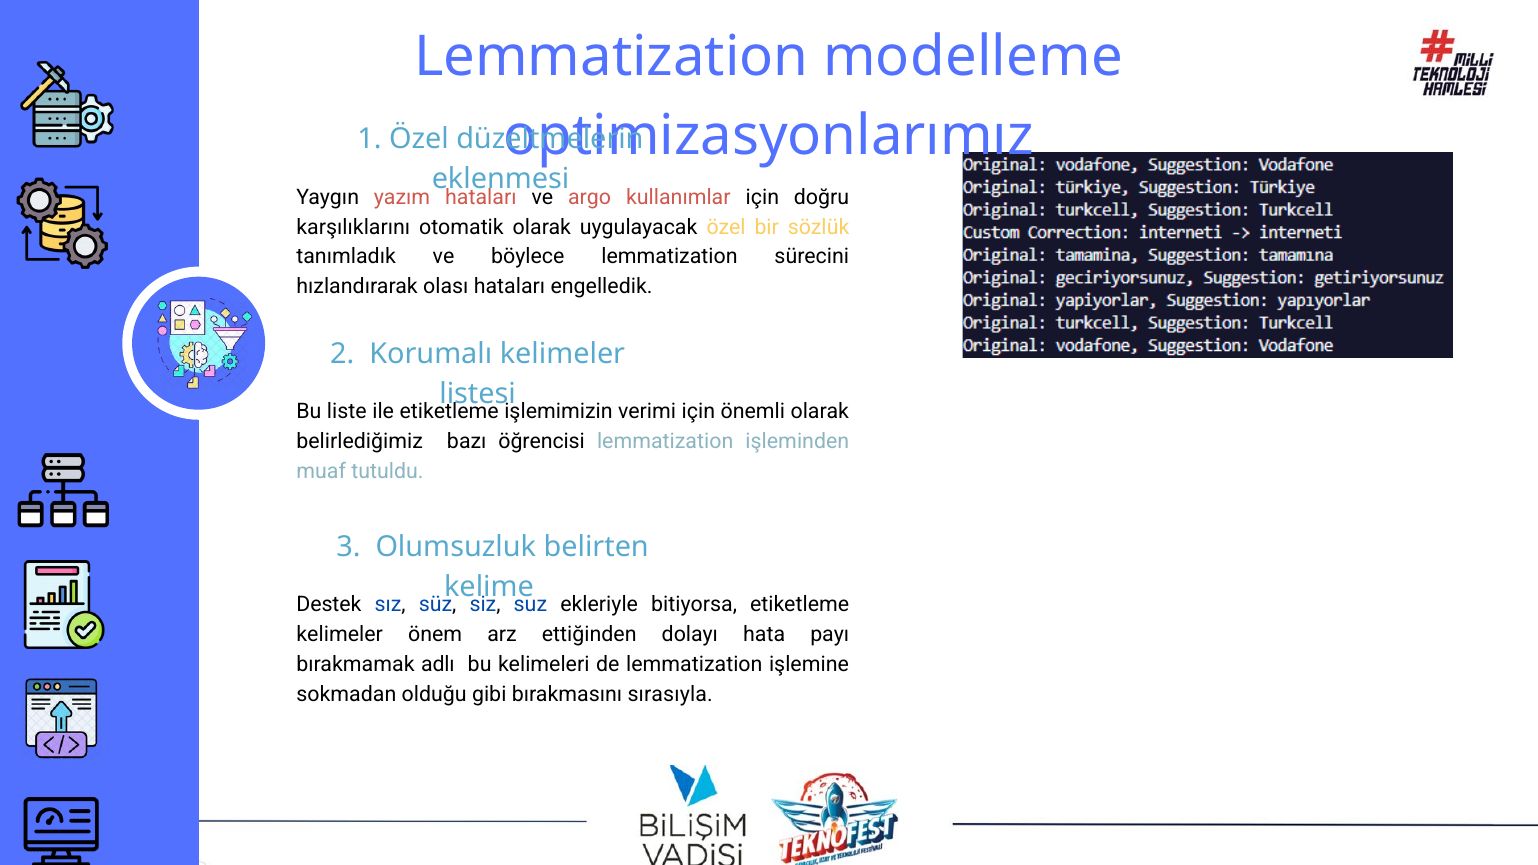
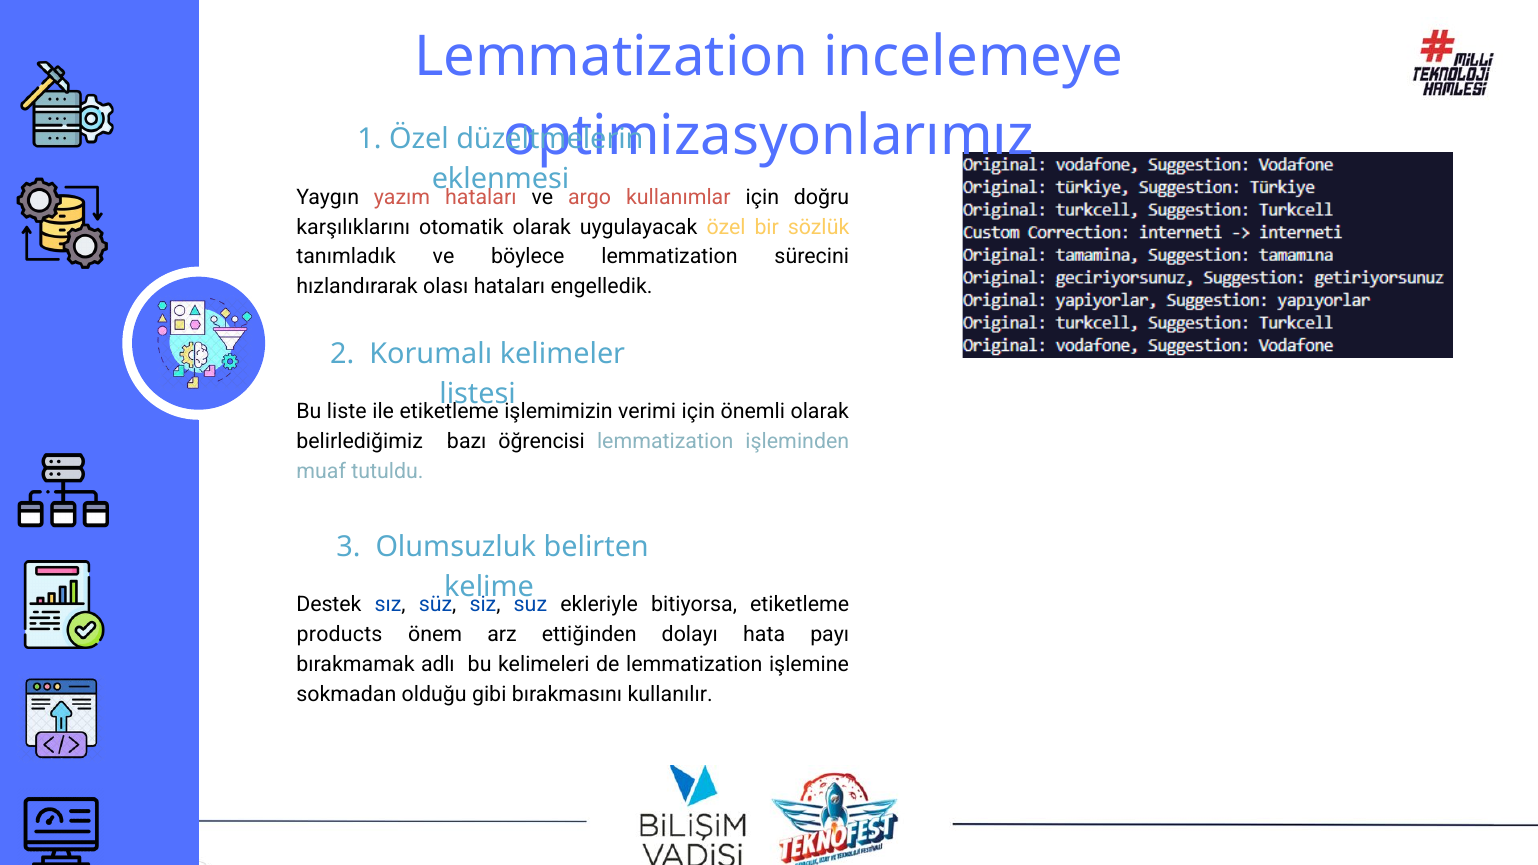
modelleme: modelleme -> incelemeye (973, 57)
kelimeler: kelimeler -> products (340, 635)
sırasıyla: sırasıyla -> kullanılır (670, 695)
